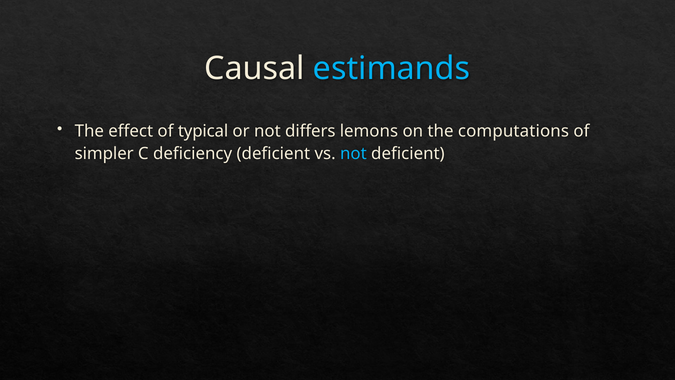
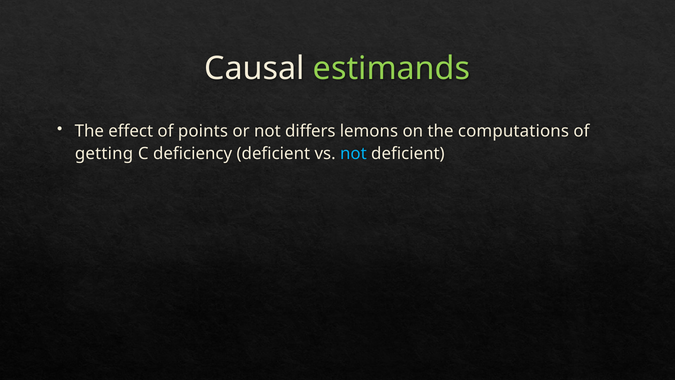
estimands colour: light blue -> light green (392, 69)
typical: typical -> points (203, 131)
simpler: simpler -> getting (104, 153)
